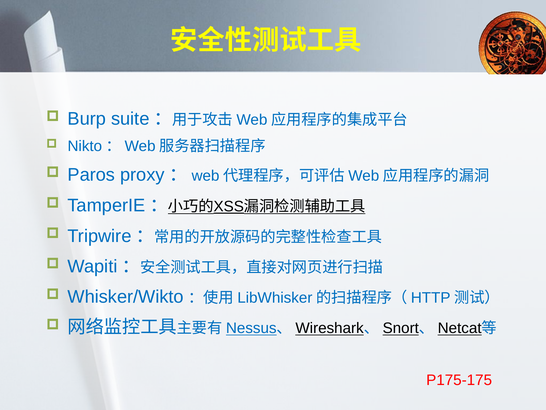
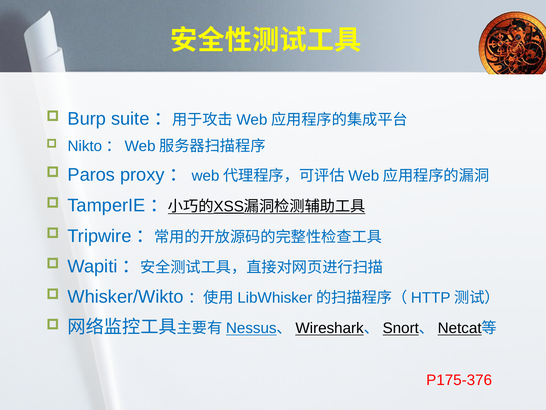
P175-175: P175-175 -> P175-376 (459, 380)
